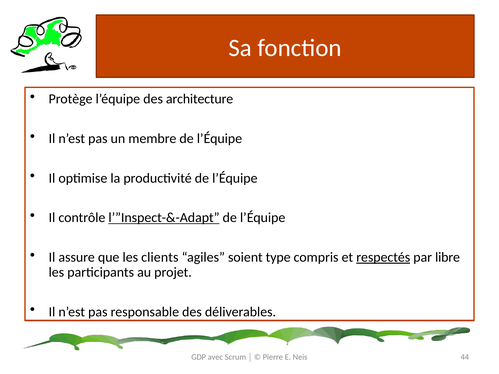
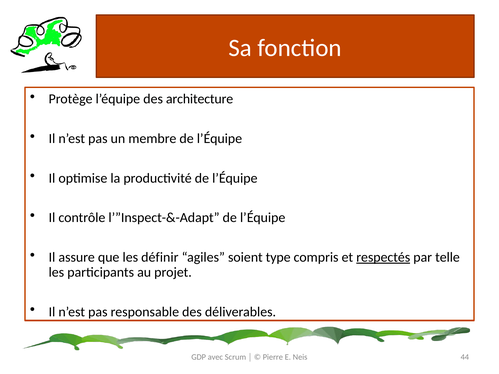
l’”Inspect-&-Adapt underline: present -> none (164, 218)
clients: clients -> définir (160, 257)
libre: libre -> telle (447, 257)
